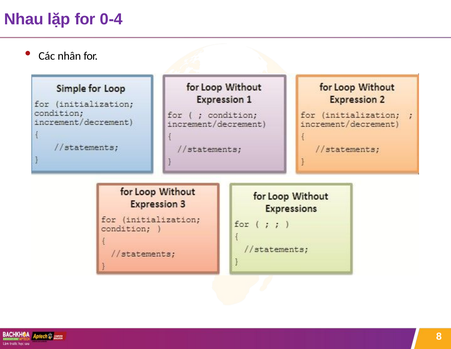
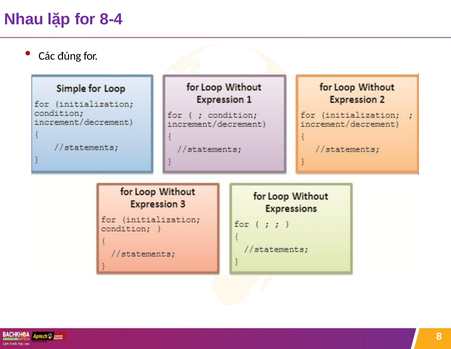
0-4: 0-4 -> 8-4 (111, 19)
nhân: nhân -> đúng (69, 56)
